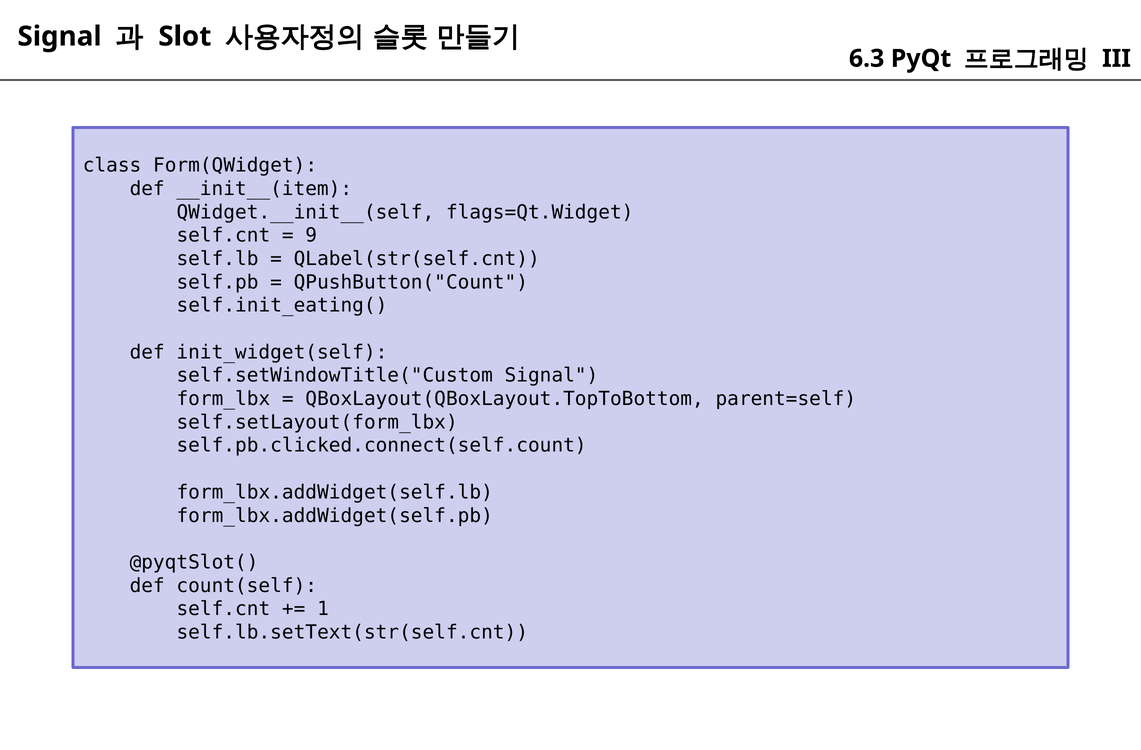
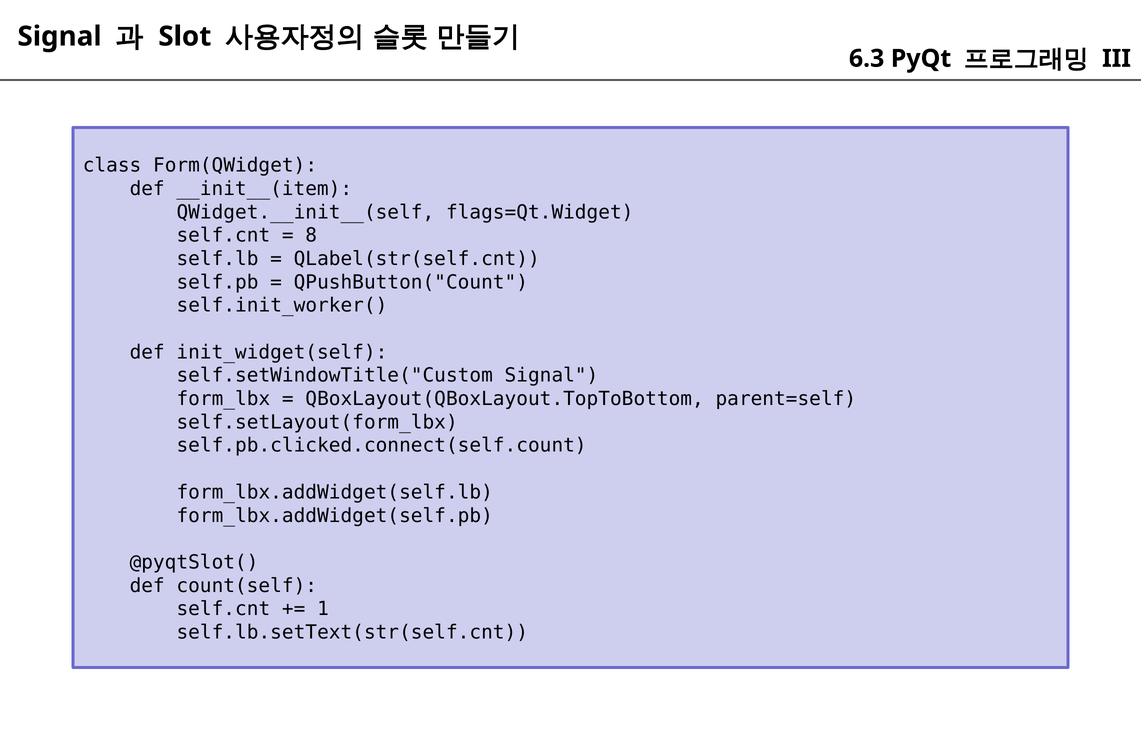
9: 9 -> 8 (311, 235)
self.init_eating(: self.init_eating( -> self.init_worker( (282, 305)
